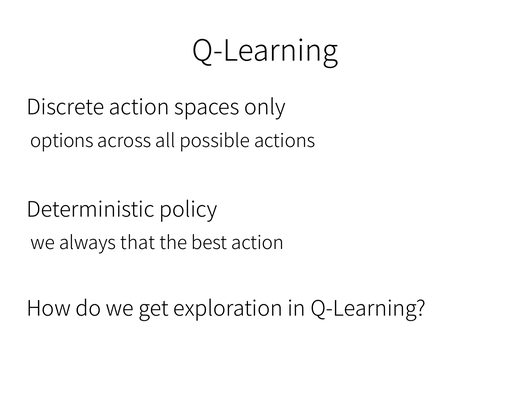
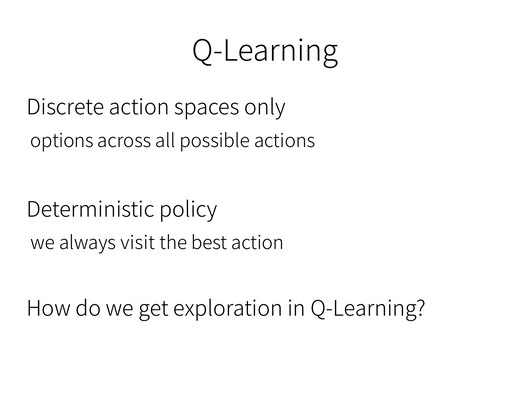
that: that -> visit (138, 243)
